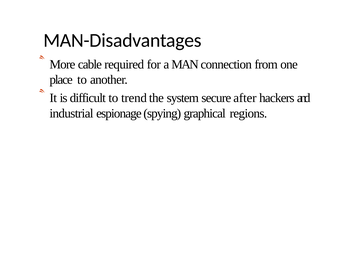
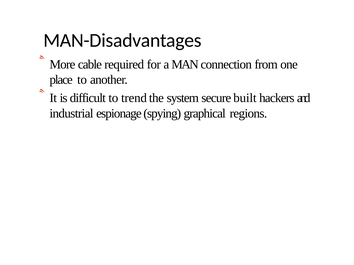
after: after -> built (245, 98)
